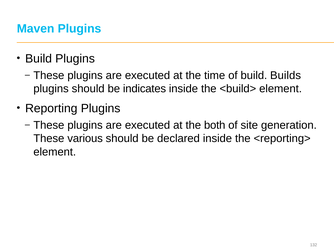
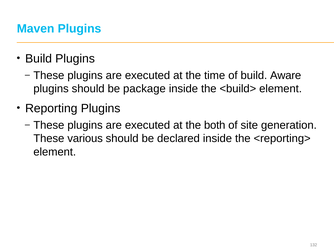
Builds: Builds -> Aware (286, 75)
indicates: indicates -> package (144, 89)
